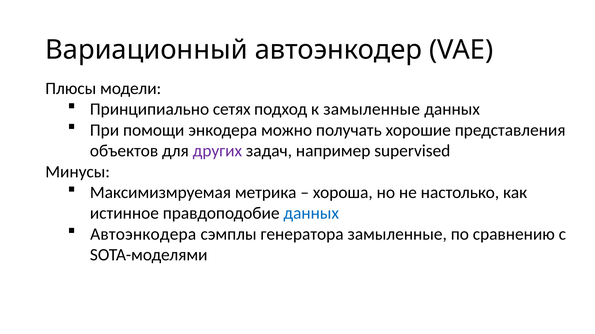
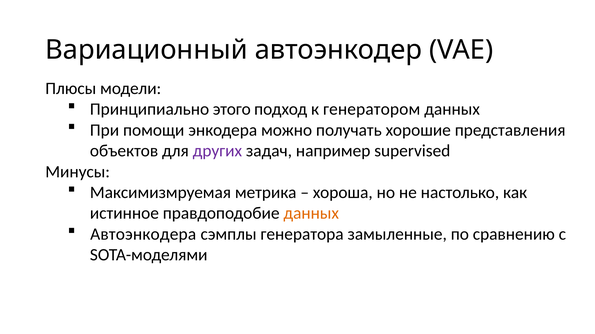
сетях: сетях -> этого (232, 109)
к замыленные: замыленные -> генератором (372, 109)
данных colour: blue -> orange (311, 214)
